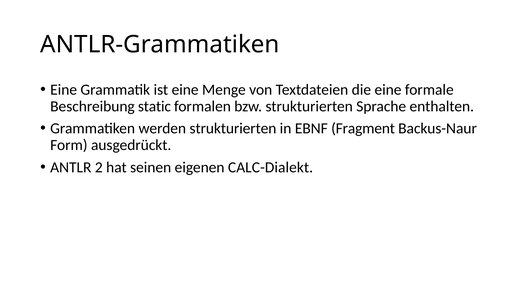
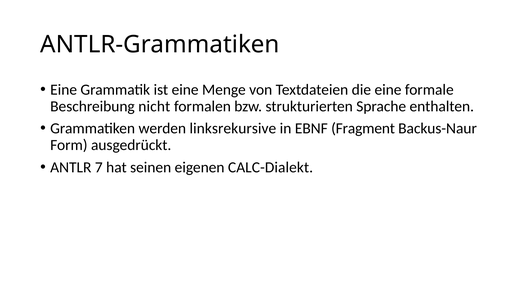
static: static -> nicht (154, 106)
werden strukturierten: strukturierten -> linksrekursive (233, 128)
2: 2 -> 7 (99, 167)
